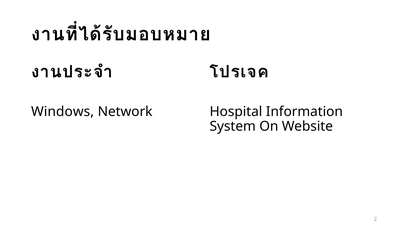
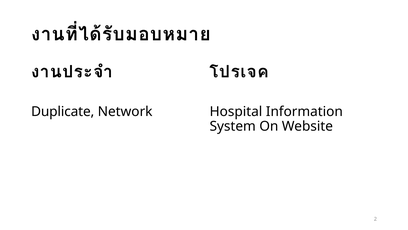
Windows: Windows -> Duplicate (63, 111)
